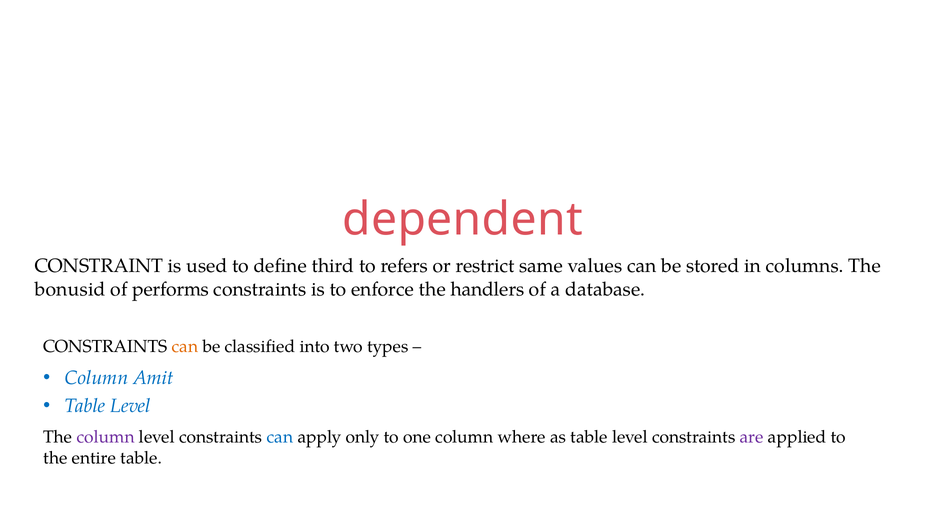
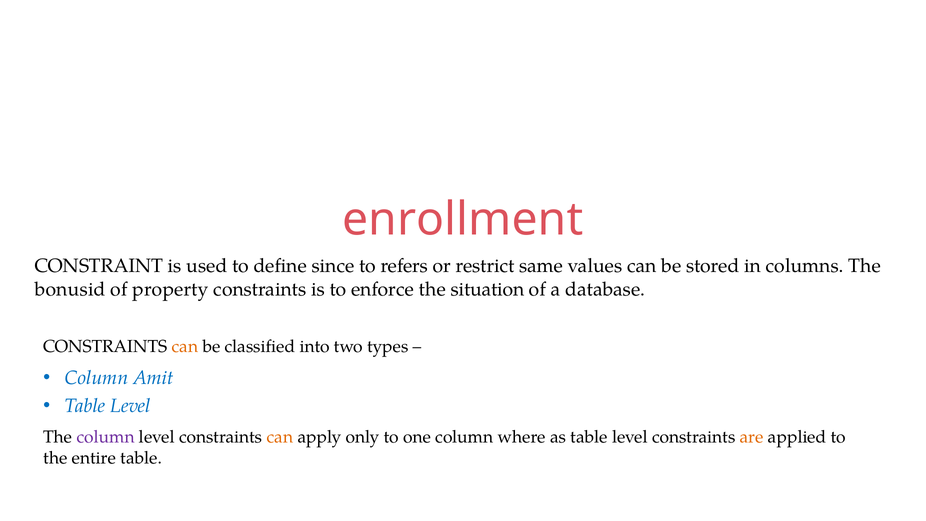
dependent: dependent -> enrollment (463, 219)
third: third -> since (333, 266)
performs: performs -> property (170, 289)
handlers: handlers -> situation (487, 289)
can colour: blue -> orange (280, 437)
are colour: purple -> orange (752, 437)
